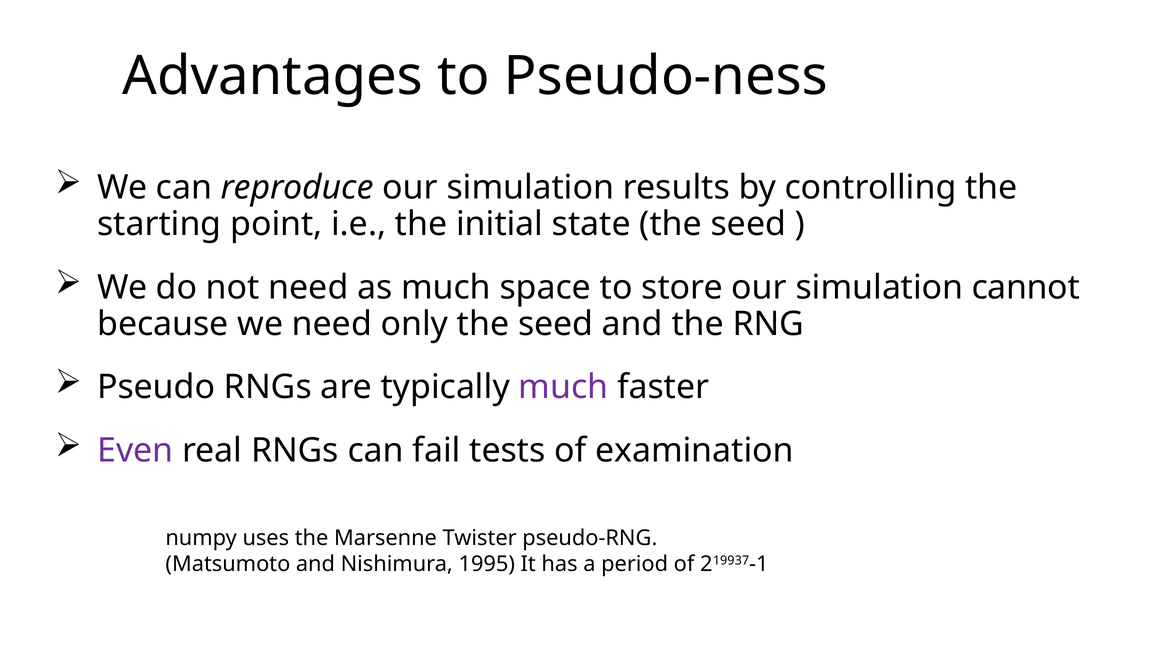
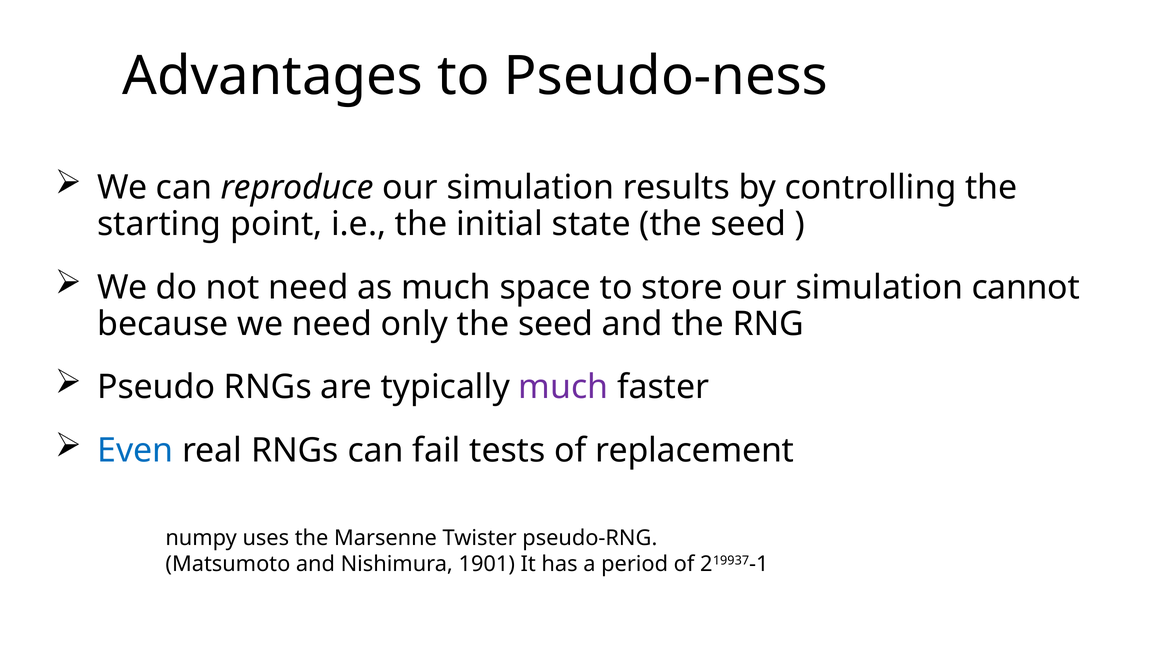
Even colour: purple -> blue (135, 451)
examination: examination -> replacement (695, 451)
1995: 1995 -> 1901 (487, 564)
